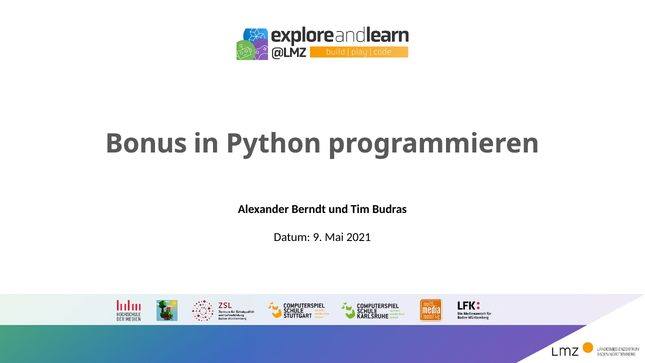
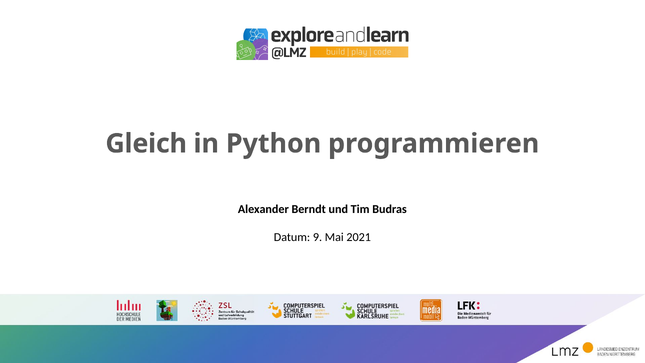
Bonus: Bonus -> Gleich (146, 144)
